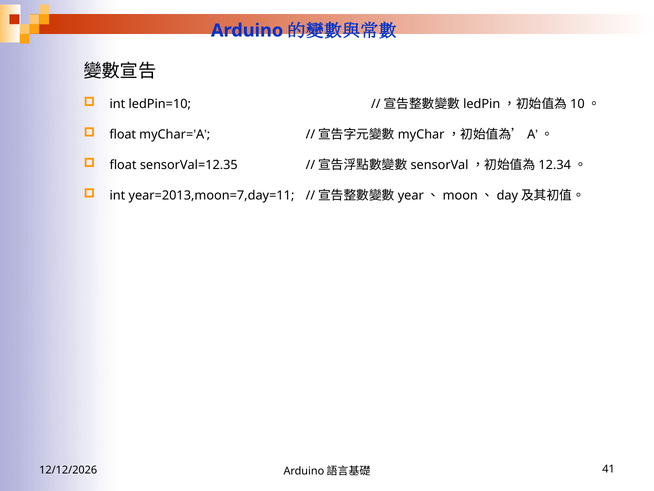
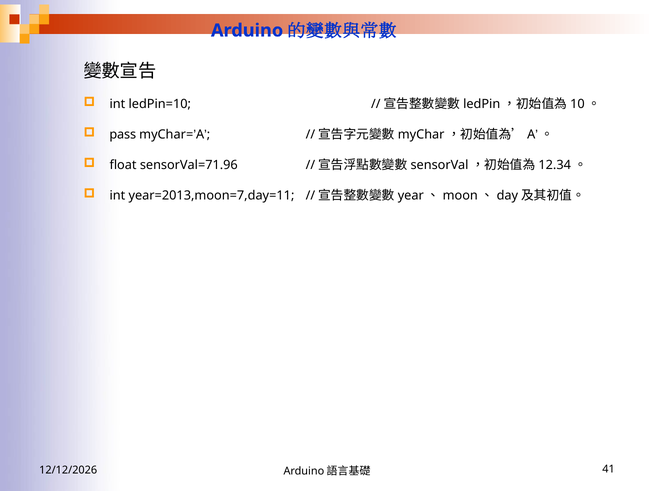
float: float -> pass (123, 134)
sensorVal=12.35: sensorVal=12.35 -> sensorVal=71.96 (189, 165)
